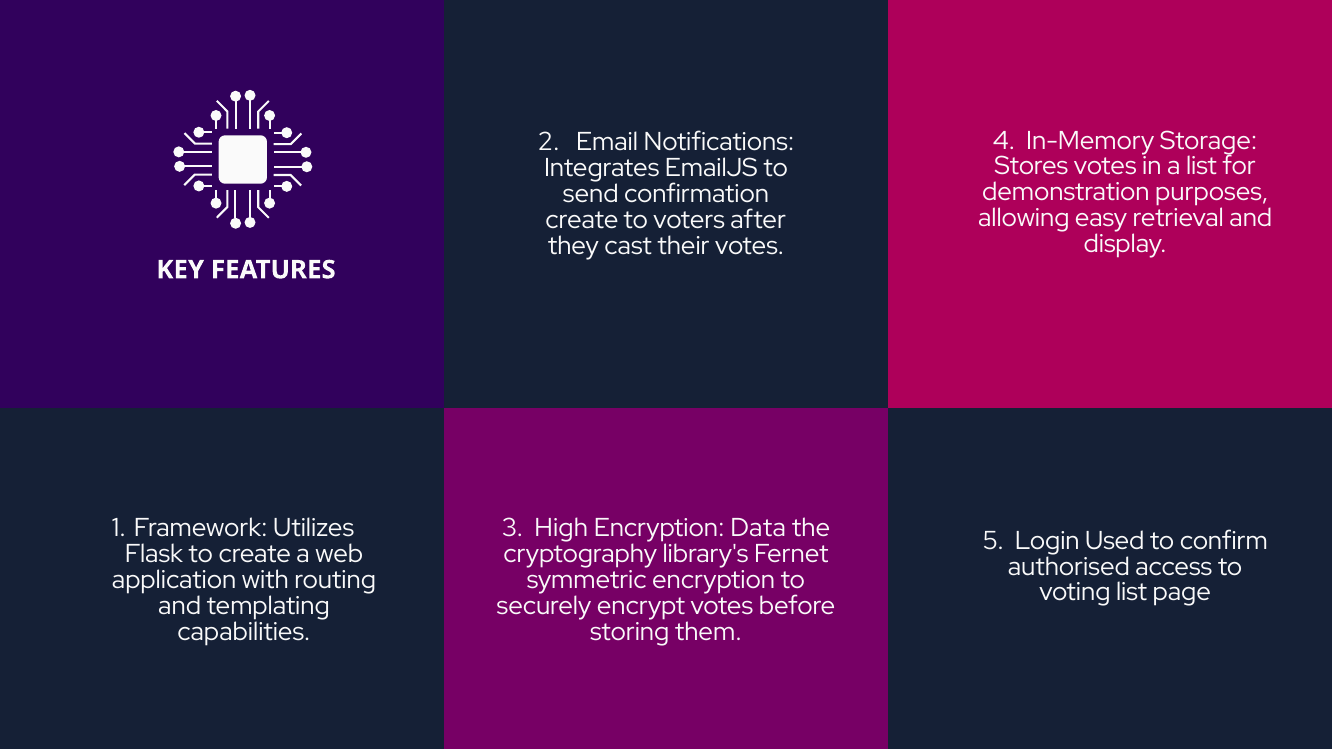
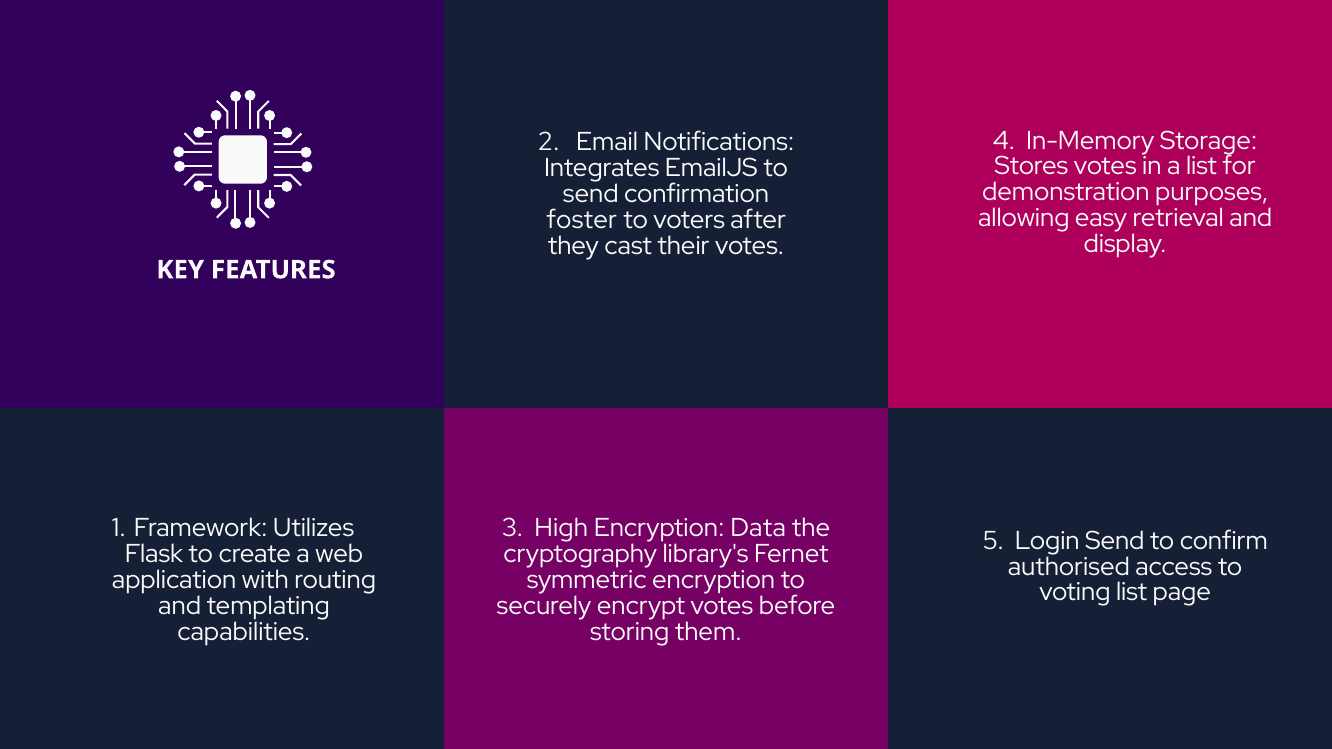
create: create -> foster (582, 220)
Login Used: Used -> Send (1115, 541)
